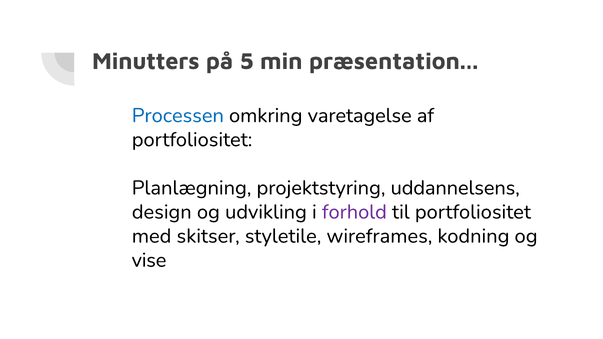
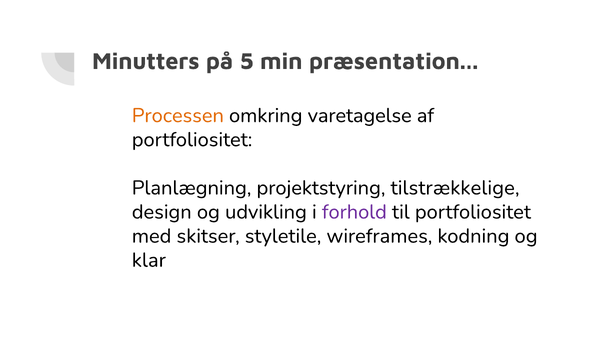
Processen colour: blue -> orange (178, 116)
uddannelsens: uddannelsens -> tilstrækkelige (455, 188)
vise: vise -> klar (149, 260)
